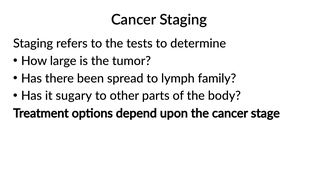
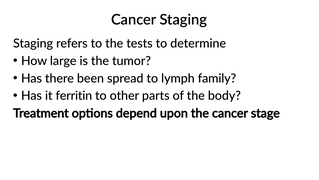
sugary: sugary -> ferritin (74, 96)
